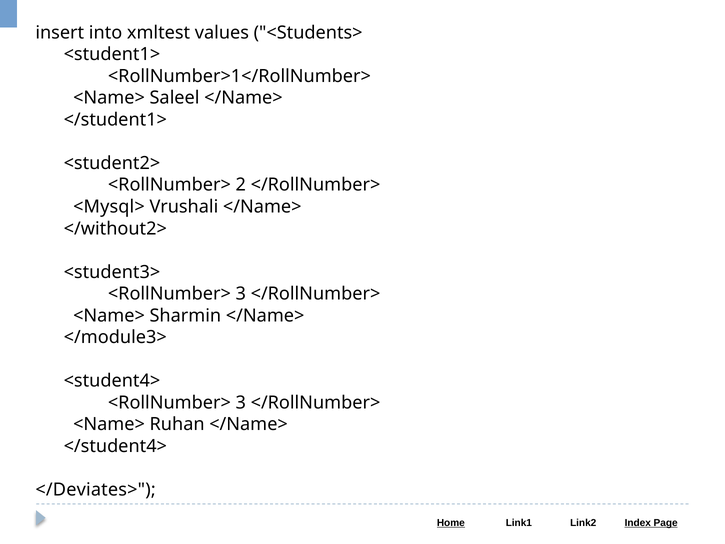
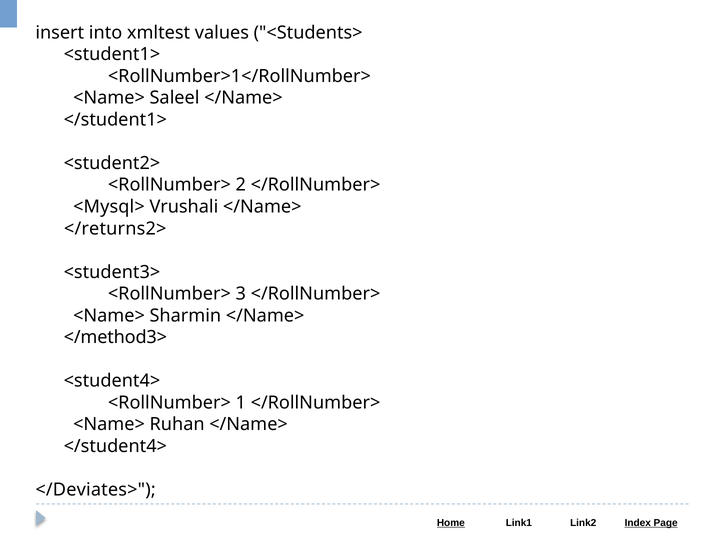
</without2>: </without2> -> </returns2> (115, 228)
</module3>: </module3> -> </method3> (115, 337)
3: 3 -> 1 (241, 402)
